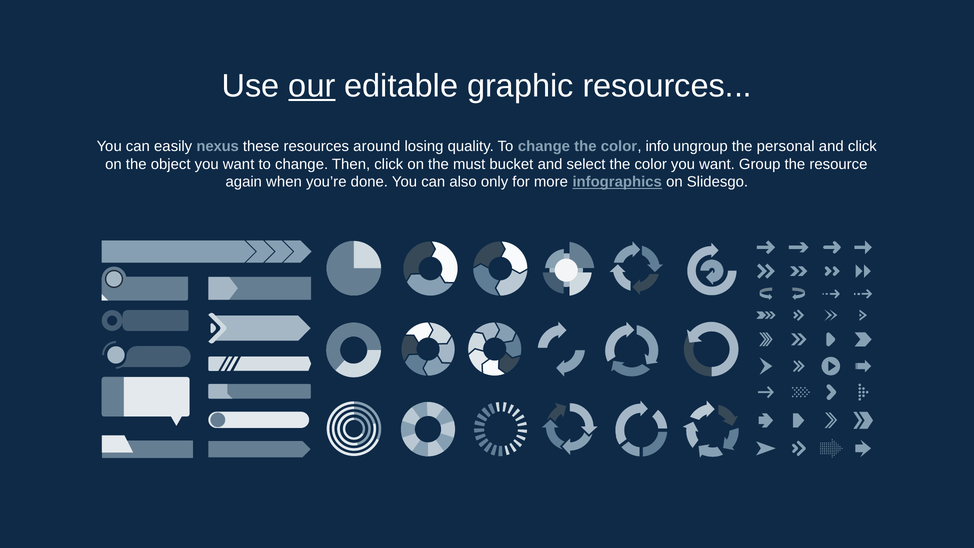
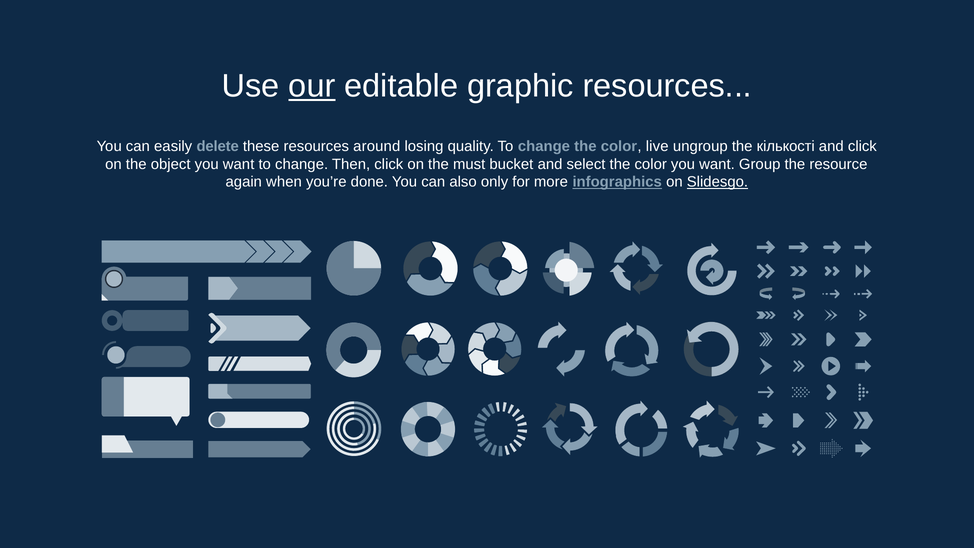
nexus: nexus -> delete (218, 146)
info: info -> live (657, 146)
personal: personal -> кількості (786, 146)
Slidesgo underline: none -> present (717, 182)
